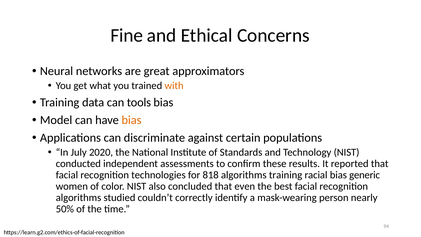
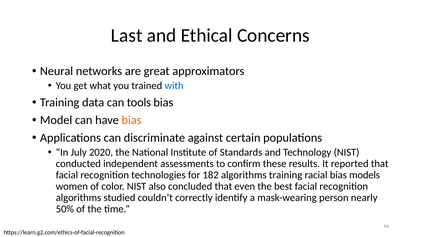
Fine: Fine -> Last (127, 35)
with colour: orange -> blue (174, 86)
818: 818 -> 182 (211, 175)
generic: generic -> models (365, 175)
